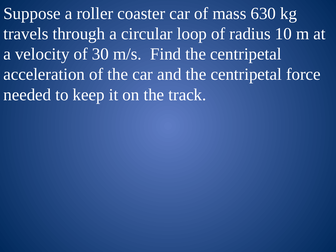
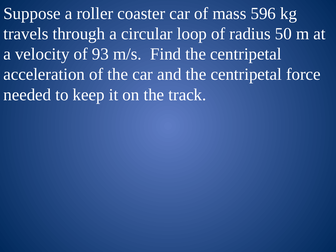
630: 630 -> 596 (263, 13)
10: 10 -> 50 (283, 34)
30: 30 -> 93 (100, 54)
